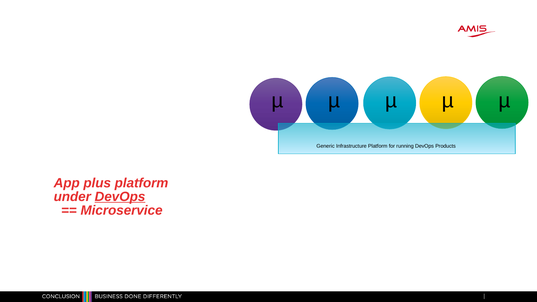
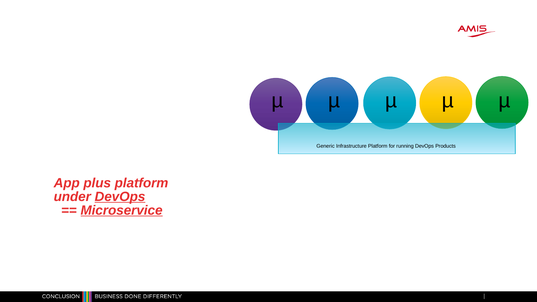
Microservice underline: none -> present (122, 210)
